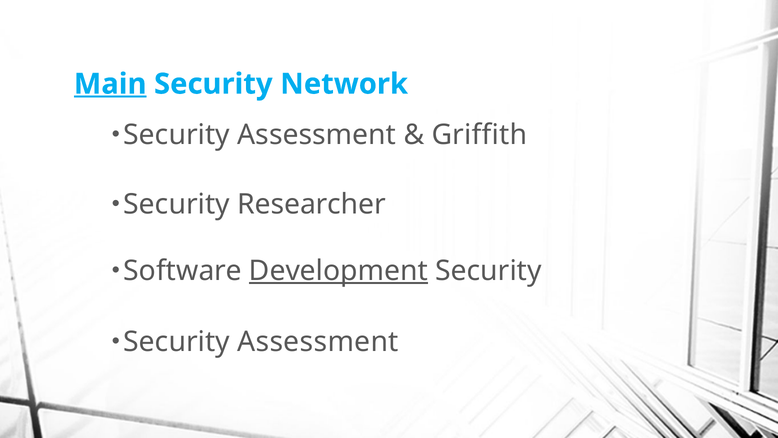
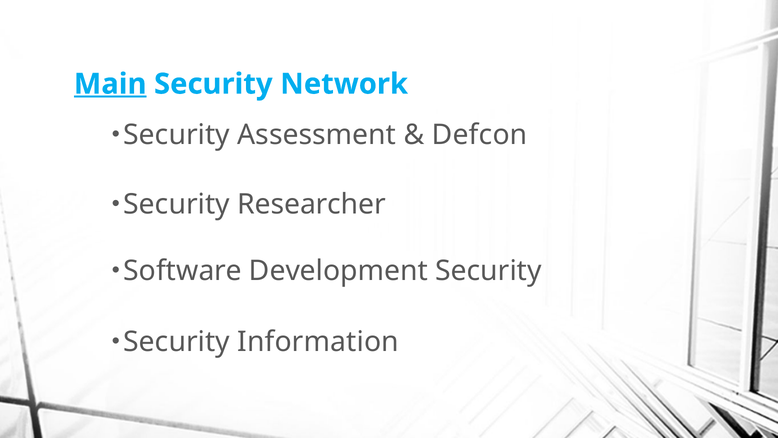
Griffith: Griffith -> Defcon (480, 135)
Development underline: present -> none (338, 271)
Assessment: Assessment -> Information (318, 342)
